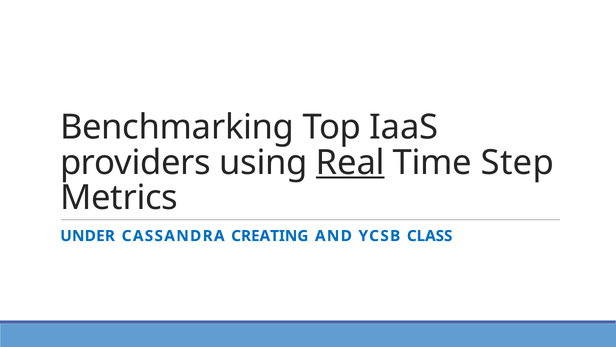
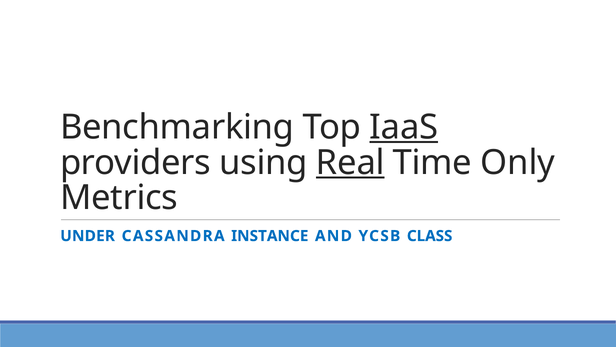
IaaS underline: none -> present (404, 127)
Step: Step -> Only (518, 162)
CREATING: CREATING -> INSTANCE (270, 236)
